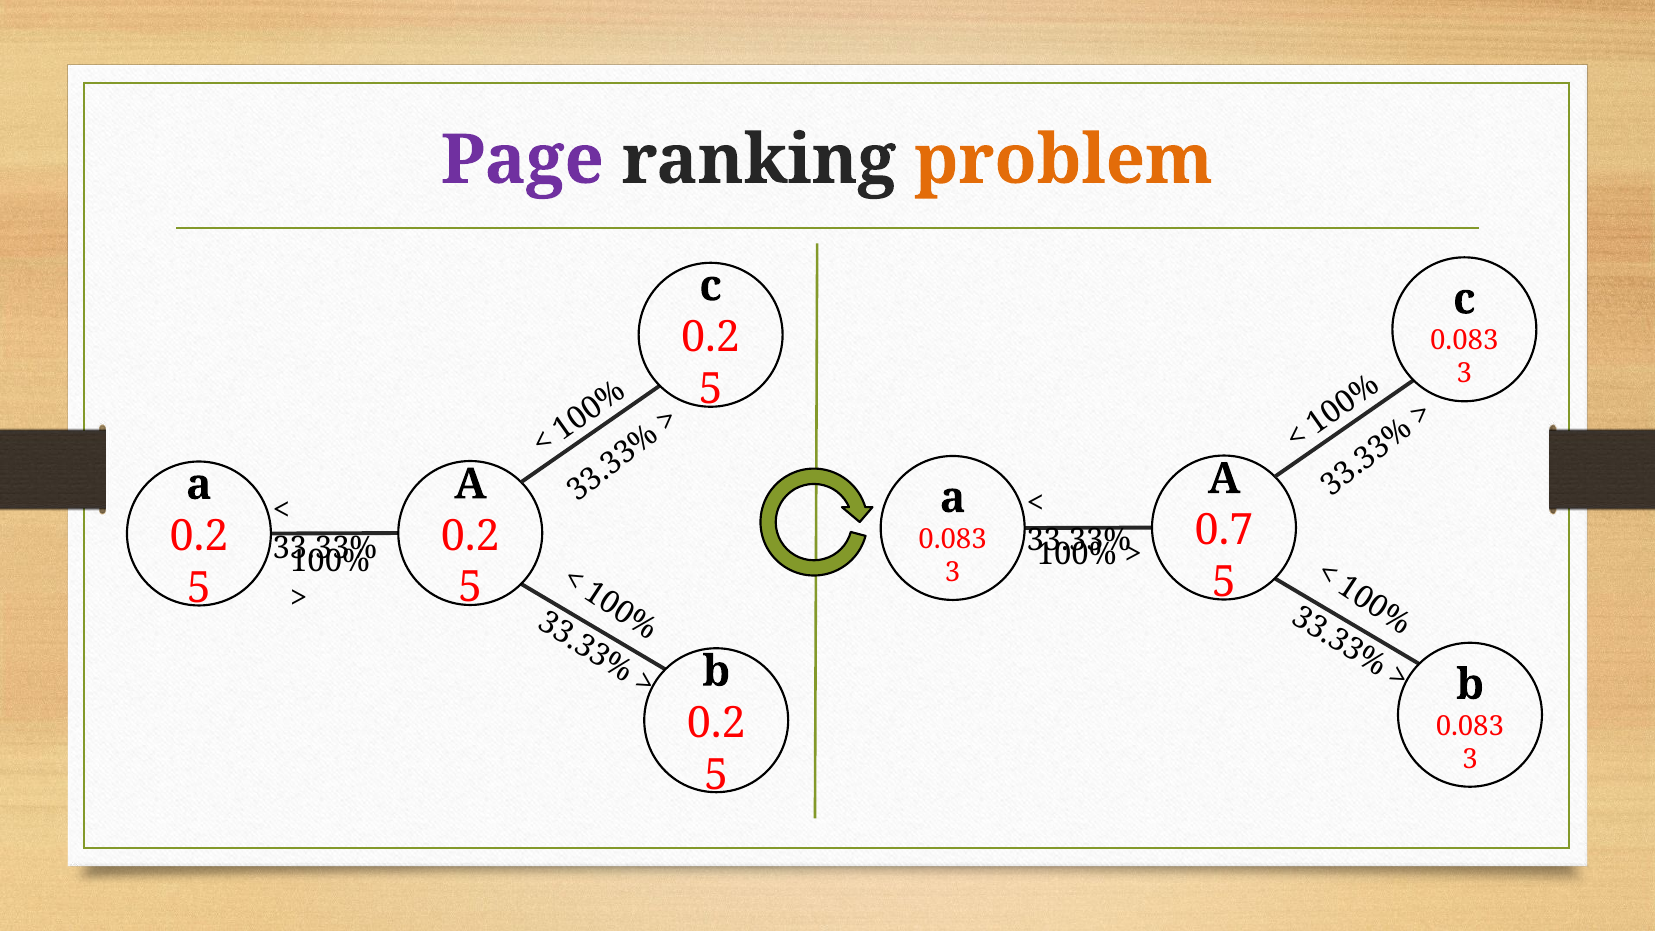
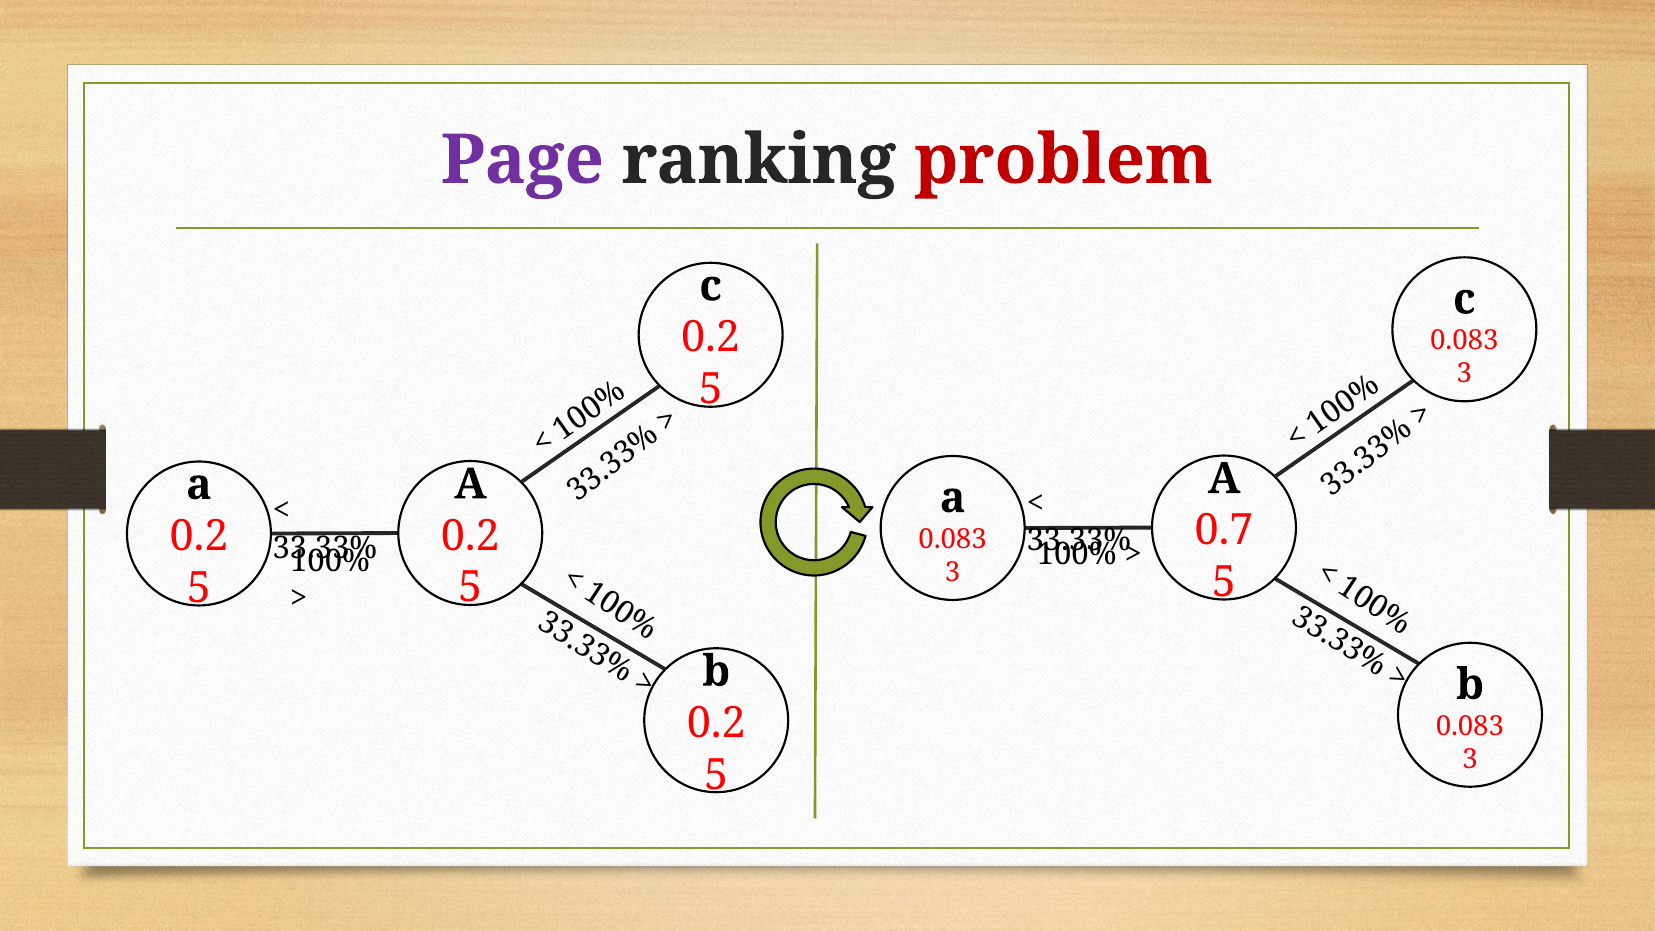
problem colour: orange -> red (1063, 160)
